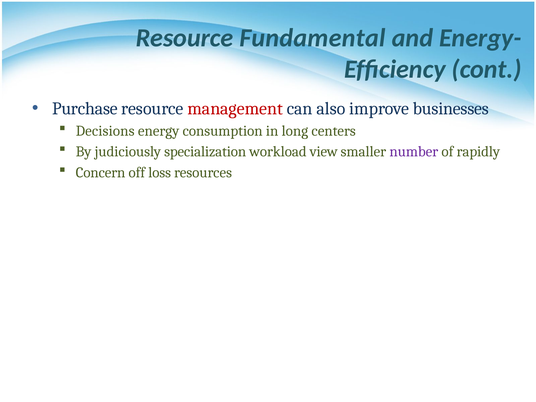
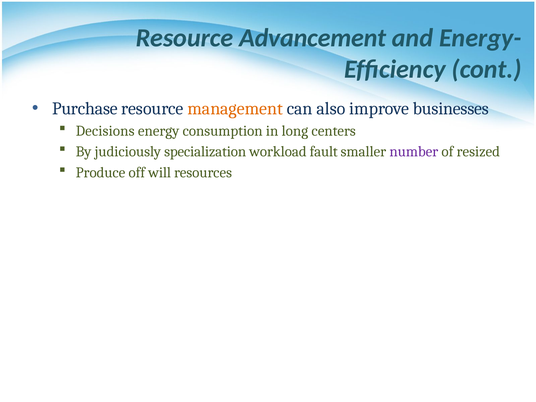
Fundamental: Fundamental -> Advancement (313, 38)
management colour: red -> orange (235, 108)
view: view -> fault (324, 152)
rapidly: rapidly -> resized (478, 152)
Concern: Concern -> Produce (101, 173)
loss: loss -> will (160, 173)
